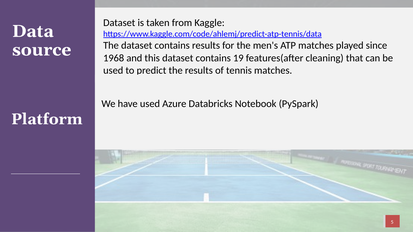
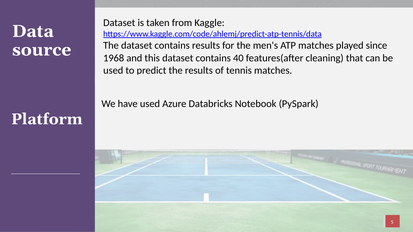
19: 19 -> 40 (238, 58)
